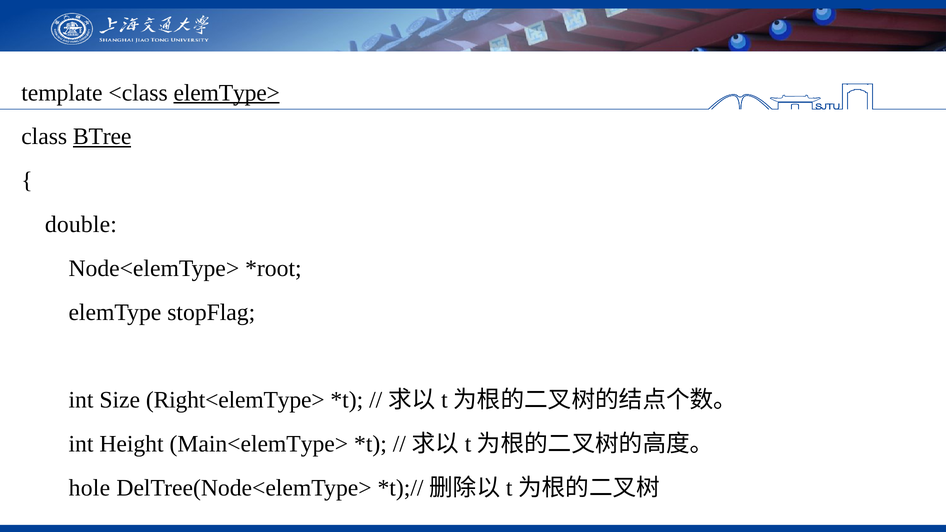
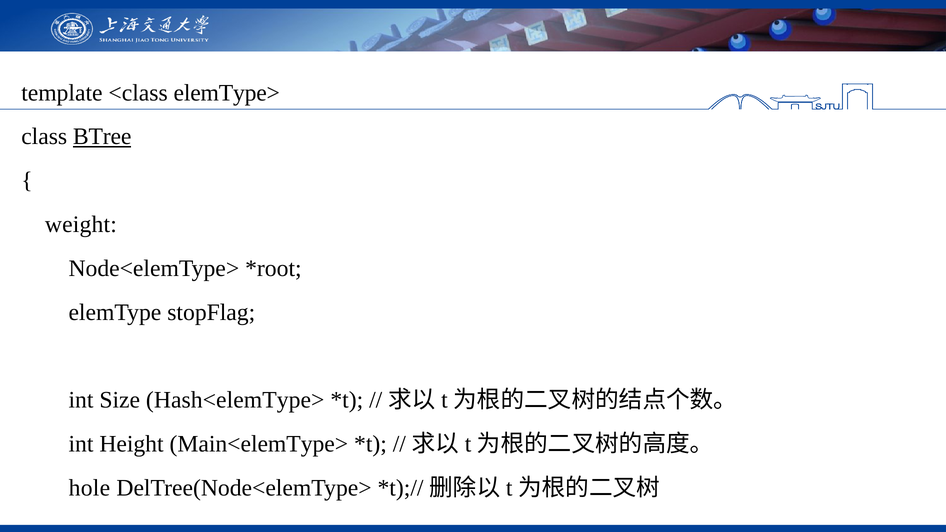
elemType> underline: present -> none (227, 93)
double: double -> weight (81, 225)
Right<elemType>: Right<elemType> -> Hash<elemType> (235, 400)
